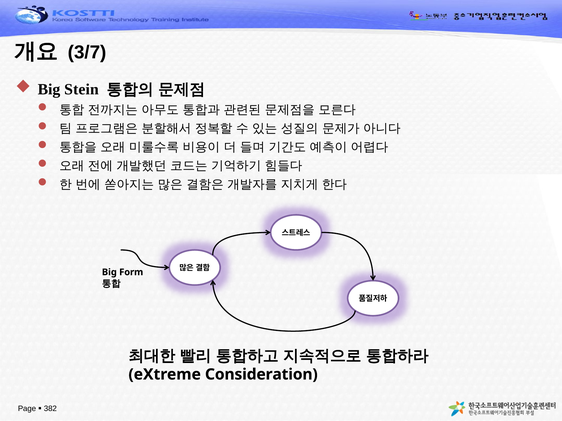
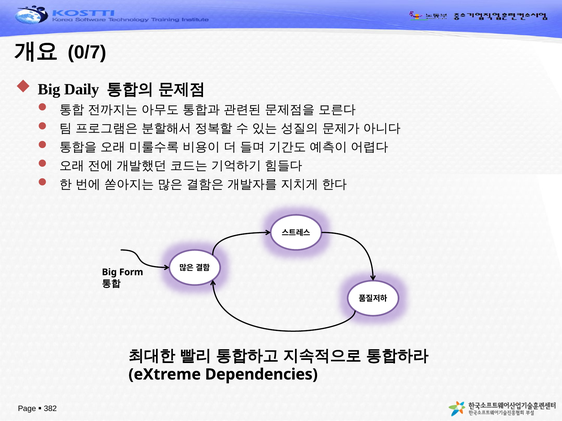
3/7: 3/7 -> 0/7 (87, 52)
Stein: Stein -> Daily (82, 89)
Consideration: Consideration -> Dependencies (261, 375)
